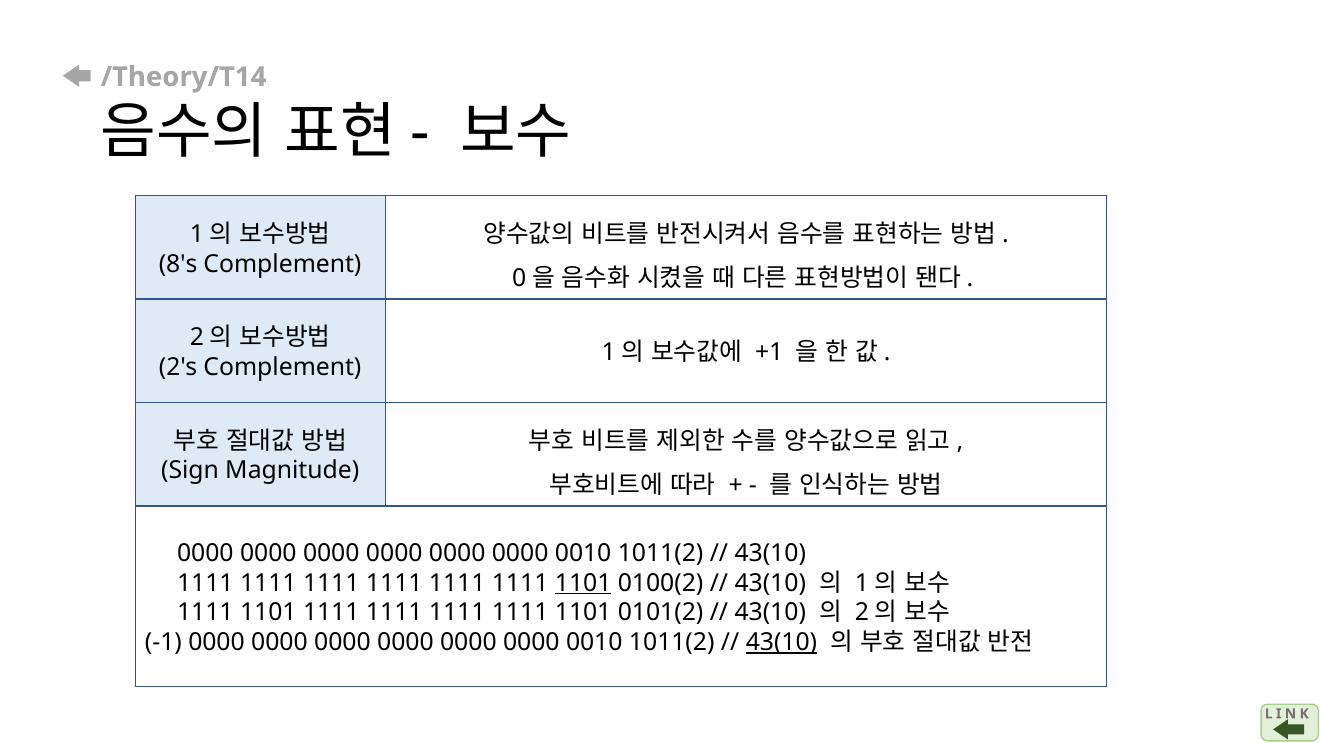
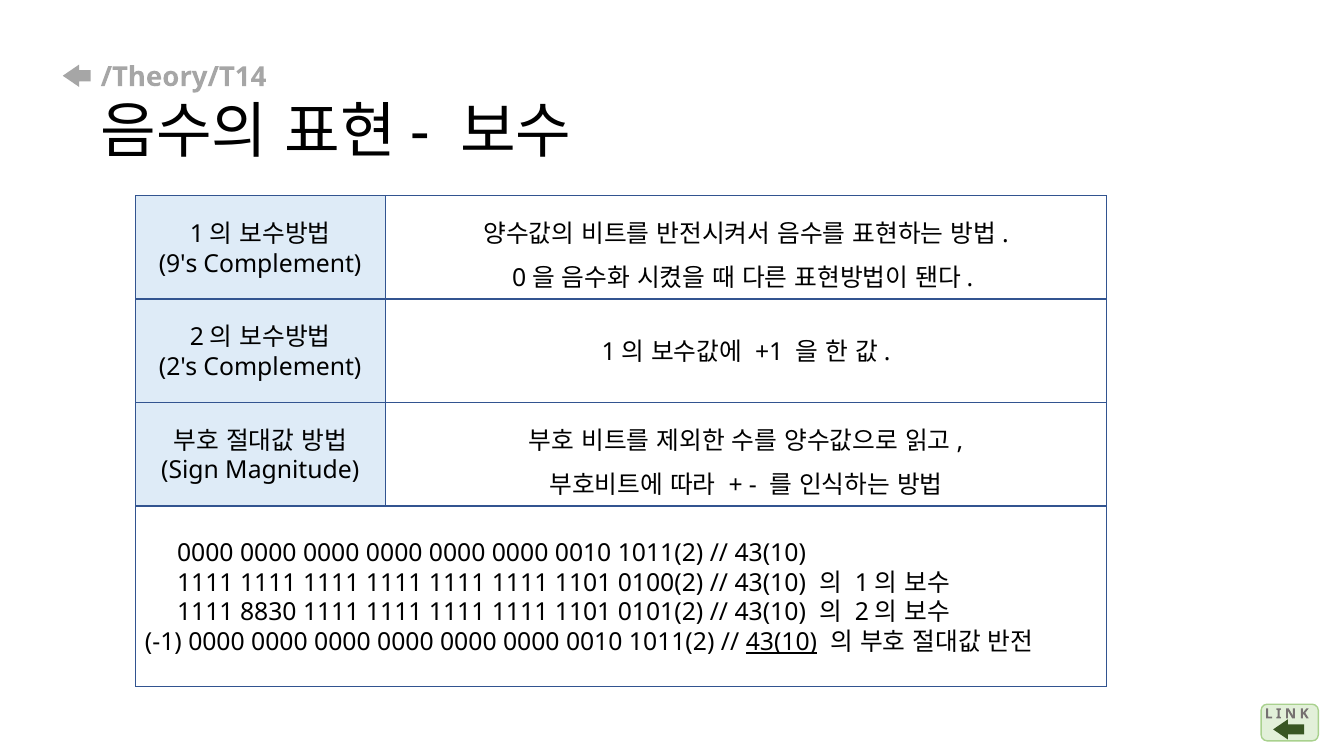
8's: 8's -> 9's (178, 264)
1101 underline: present -> none (583, 583)
1101: 1101 -> 8830 (268, 612)
